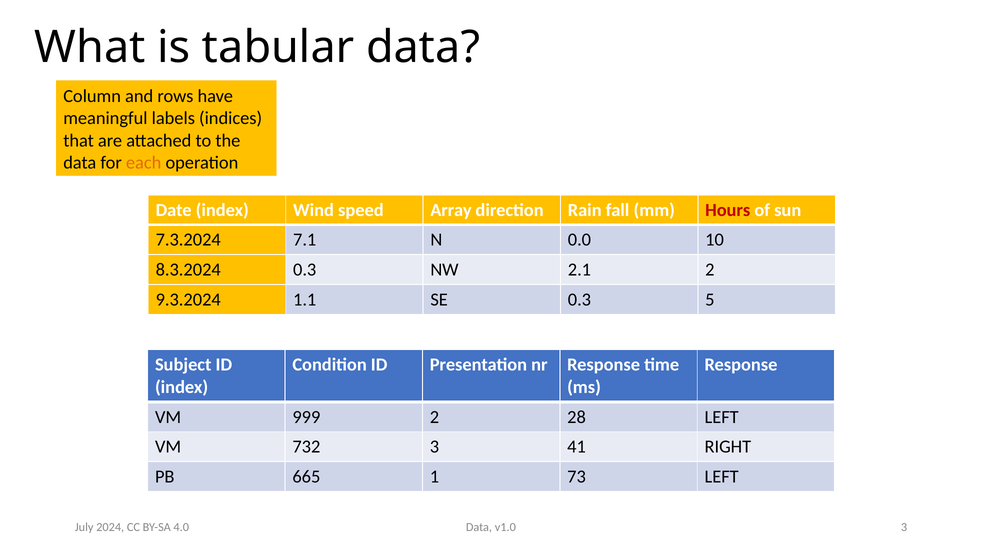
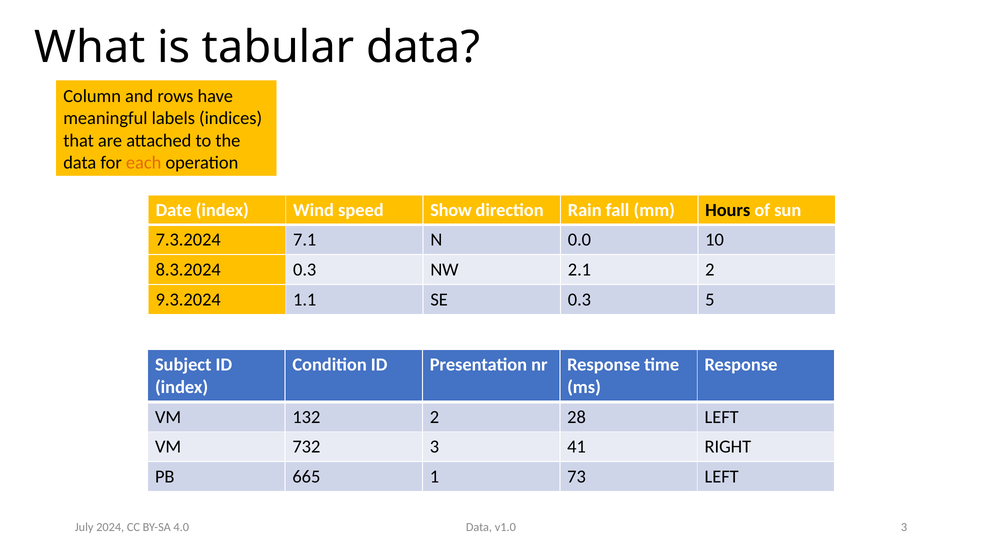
Array: Array -> Show (451, 210)
Hours colour: red -> black (728, 210)
999: 999 -> 132 (306, 417)
